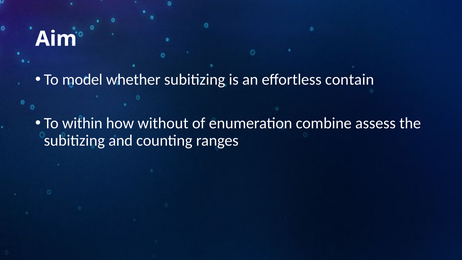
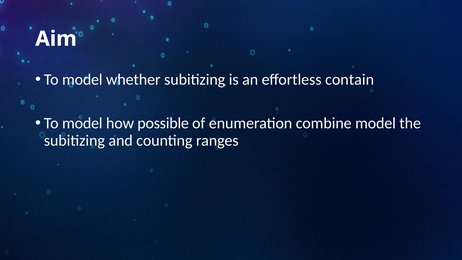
within: within -> model (82, 123)
without: without -> possible (163, 123)
combine assess: assess -> model (376, 123)
